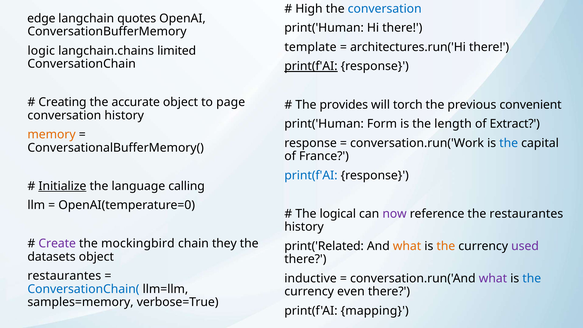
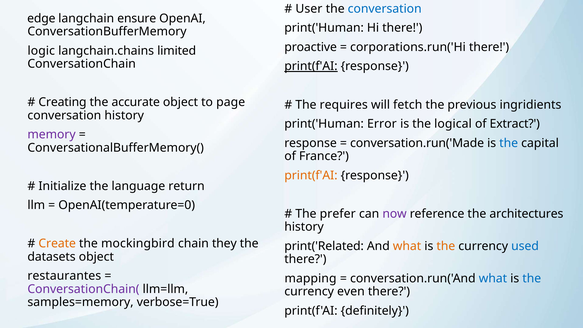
High: High -> User (309, 9)
quotes: quotes -> ensure (137, 18)
template: template -> proactive (311, 47)
architectures.run('Hi: architectures.run('Hi -> corporations.run('Hi (408, 47)
provides: provides -> requires (344, 105)
torch: torch -> fetch (408, 105)
convenient: convenient -> ingridients (530, 105)
Form: Form -> Error (382, 124)
length: length -> logical (453, 124)
memory colour: orange -> purple (52, 135)
conversation.run('Work: conversation.run('Work -> conversation.run('Made (417, 143)
print(f'AI colour: blue -> orange (311, 175)
Initialize underline: present -> none (62, 186)
calling: calling -> return (187, 186)
logical: logical -> prefer (338, 214)
the restaurantes: restaurantes -> architectures (526, 214)
Create colour: purple -> orange (57, 244)
used colour: purple -> blue (525, 246)
inductive: inductive -> mapping (311, 278)
what colour: purple -> blue (493, 278)
ConversationChain( colour: blue -> purple (83, 289)
mapping: mapping -> definitely (375, 311)
